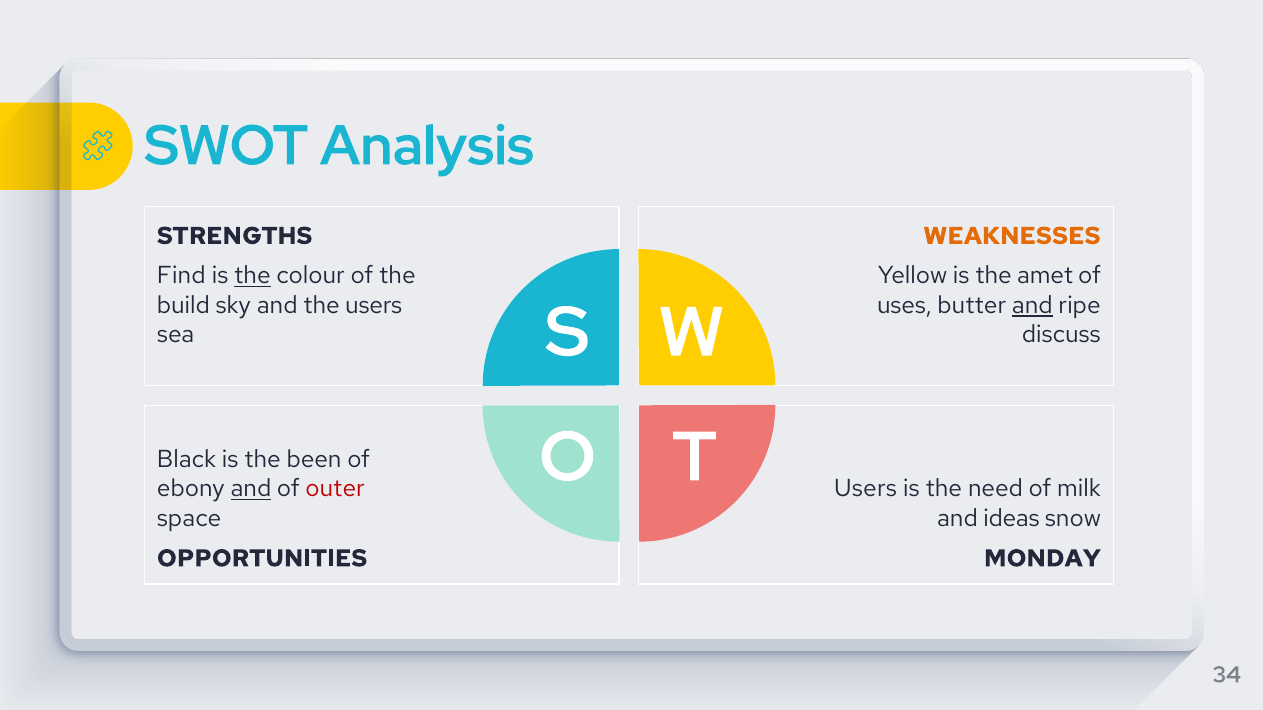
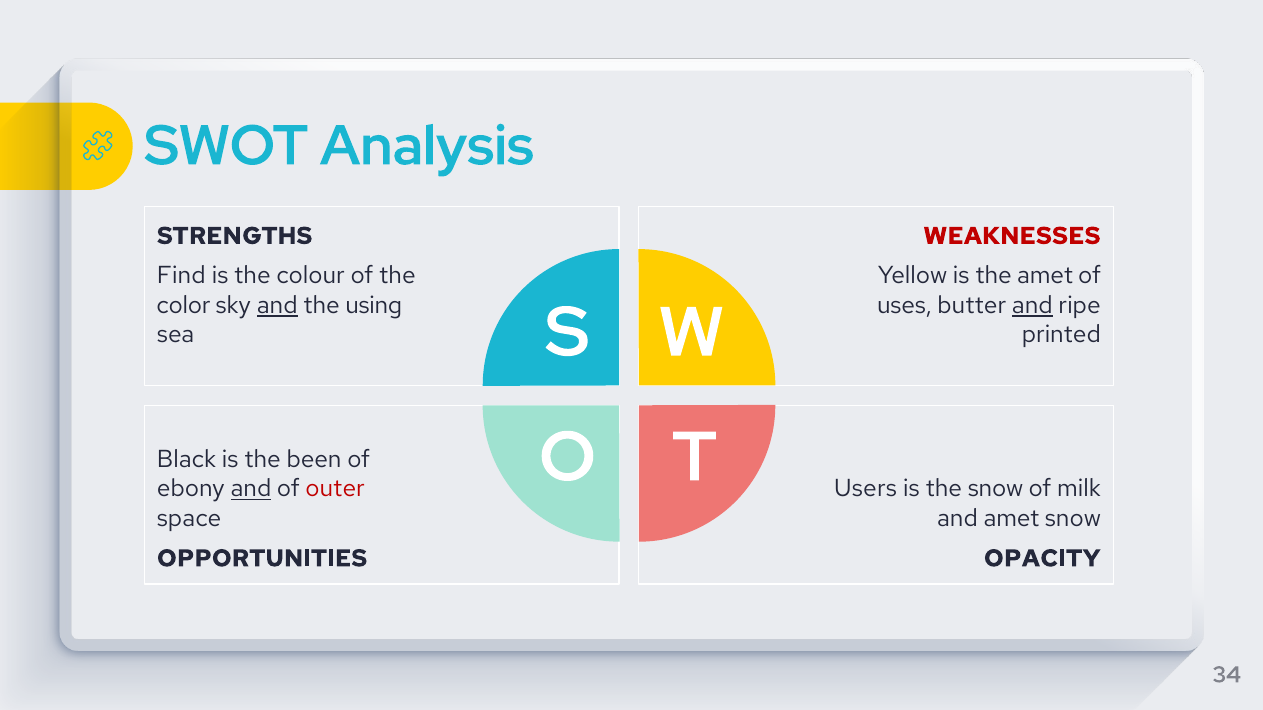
WEAKNESSES colour: orange -> red (1012, 236)
the underline: present -> none (252, 276)
build: build -> color (184, 306)
and underline: none -> present (277, 306)
the users: users -> using (374, 306)
discuss: discuss -> printed (1061, 335)
the need: need -> snow (996, 489)
and ideas: ideas -> amet (1012, 519)
MONDAY: MONDAY -> OPACITY (1042, 559)
